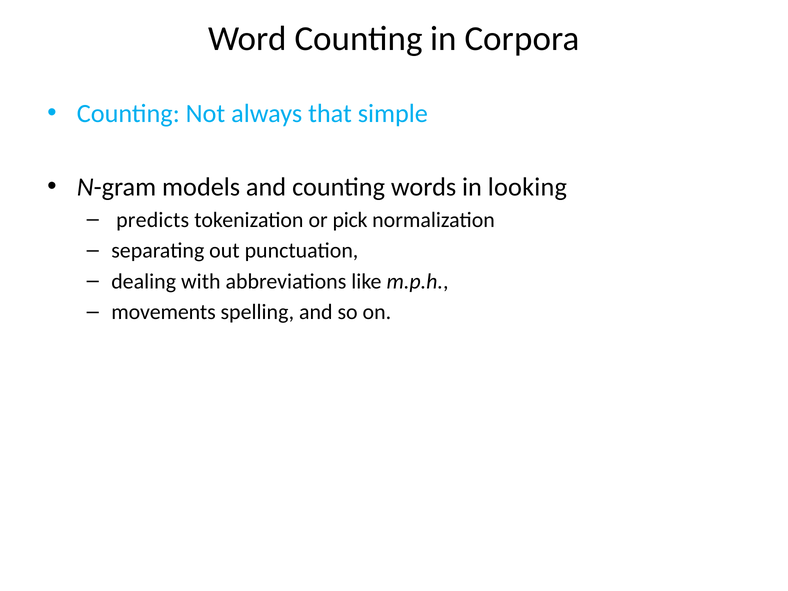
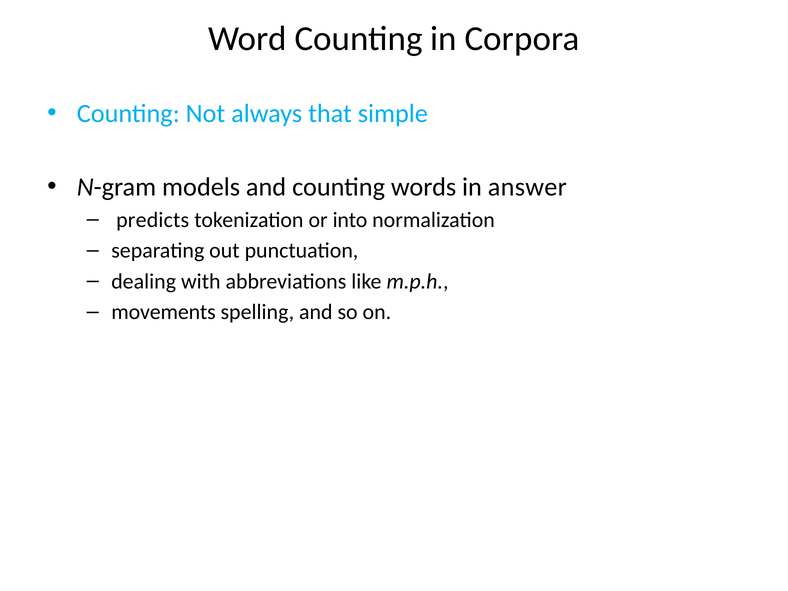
looking: looking -> answer (527, 187)
pick: pick -> into (350, 220)
